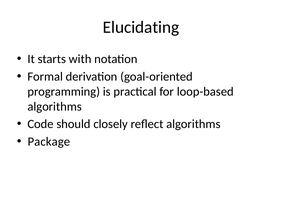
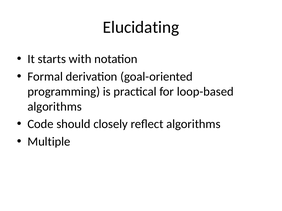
Package: Package -> Multiple (49, 142)
